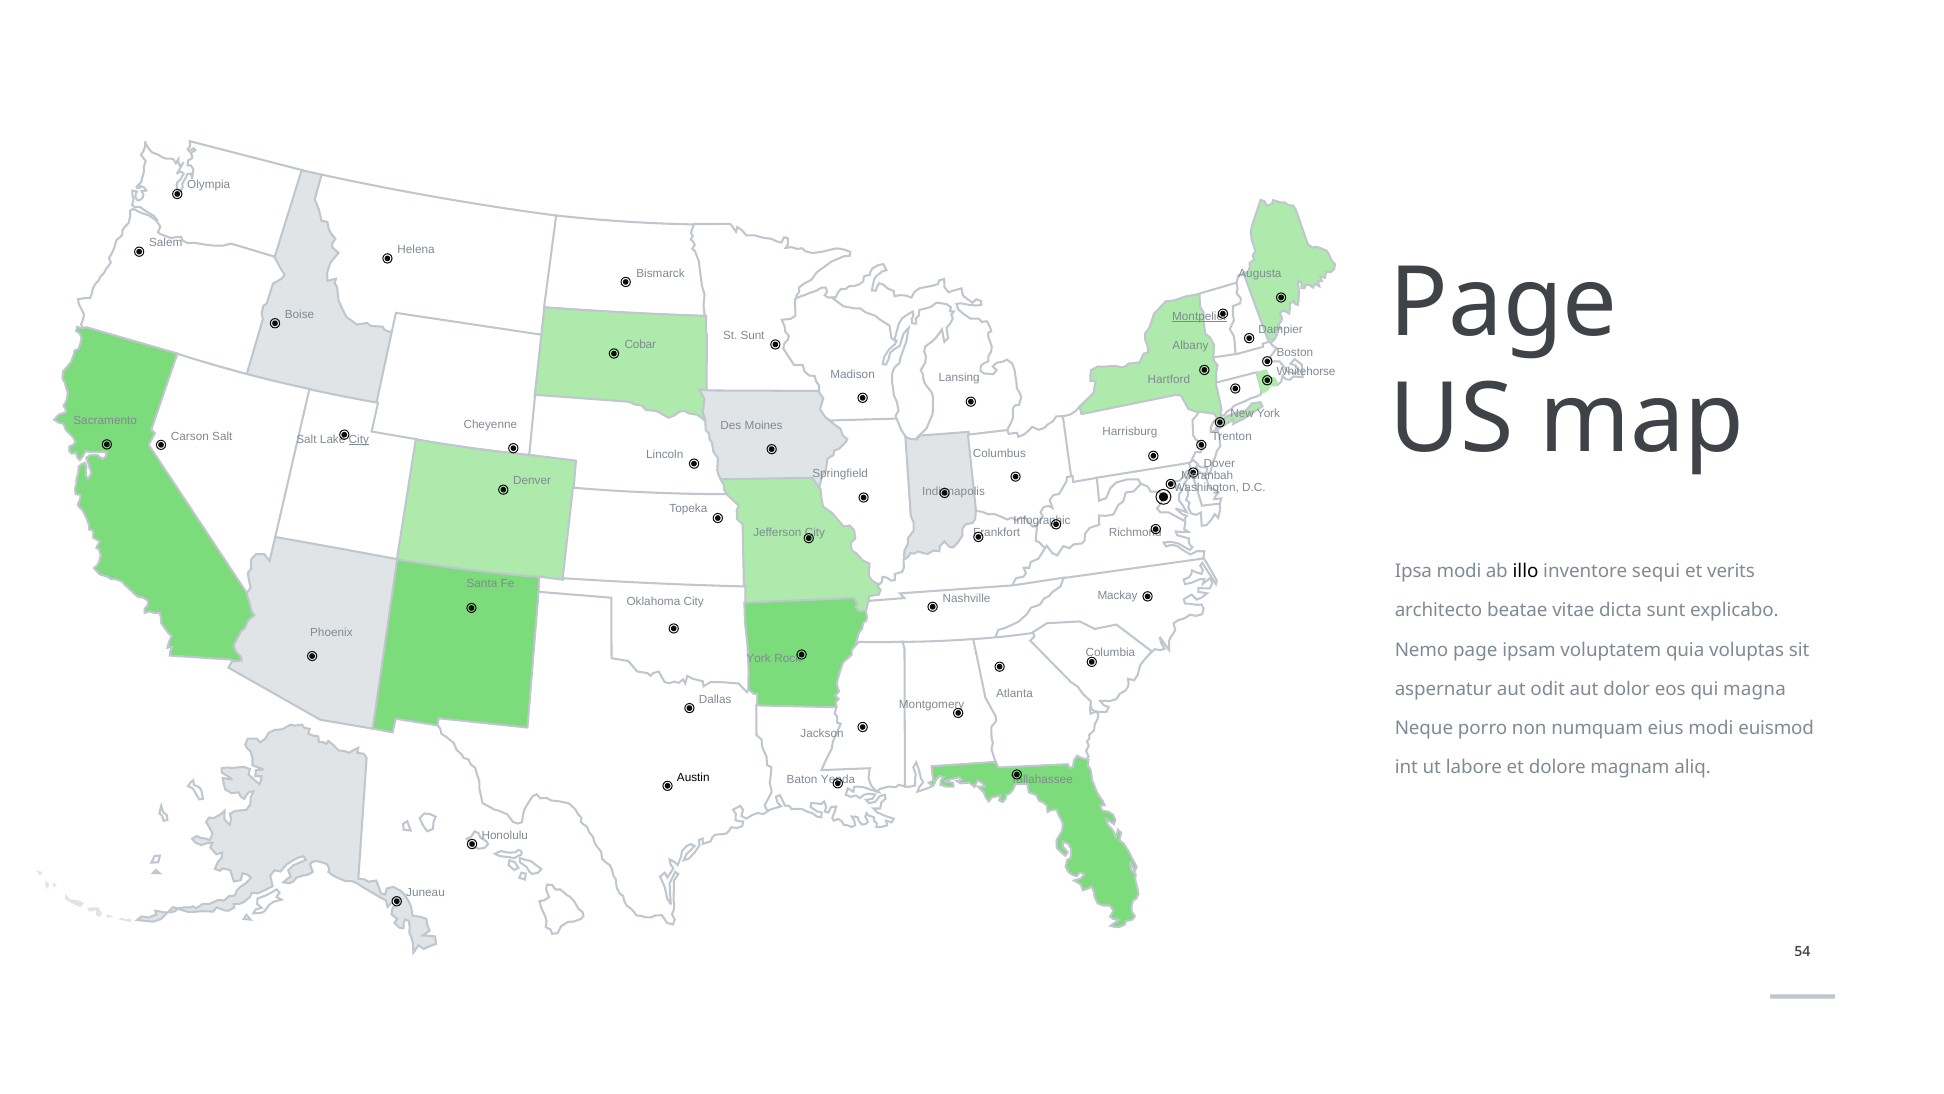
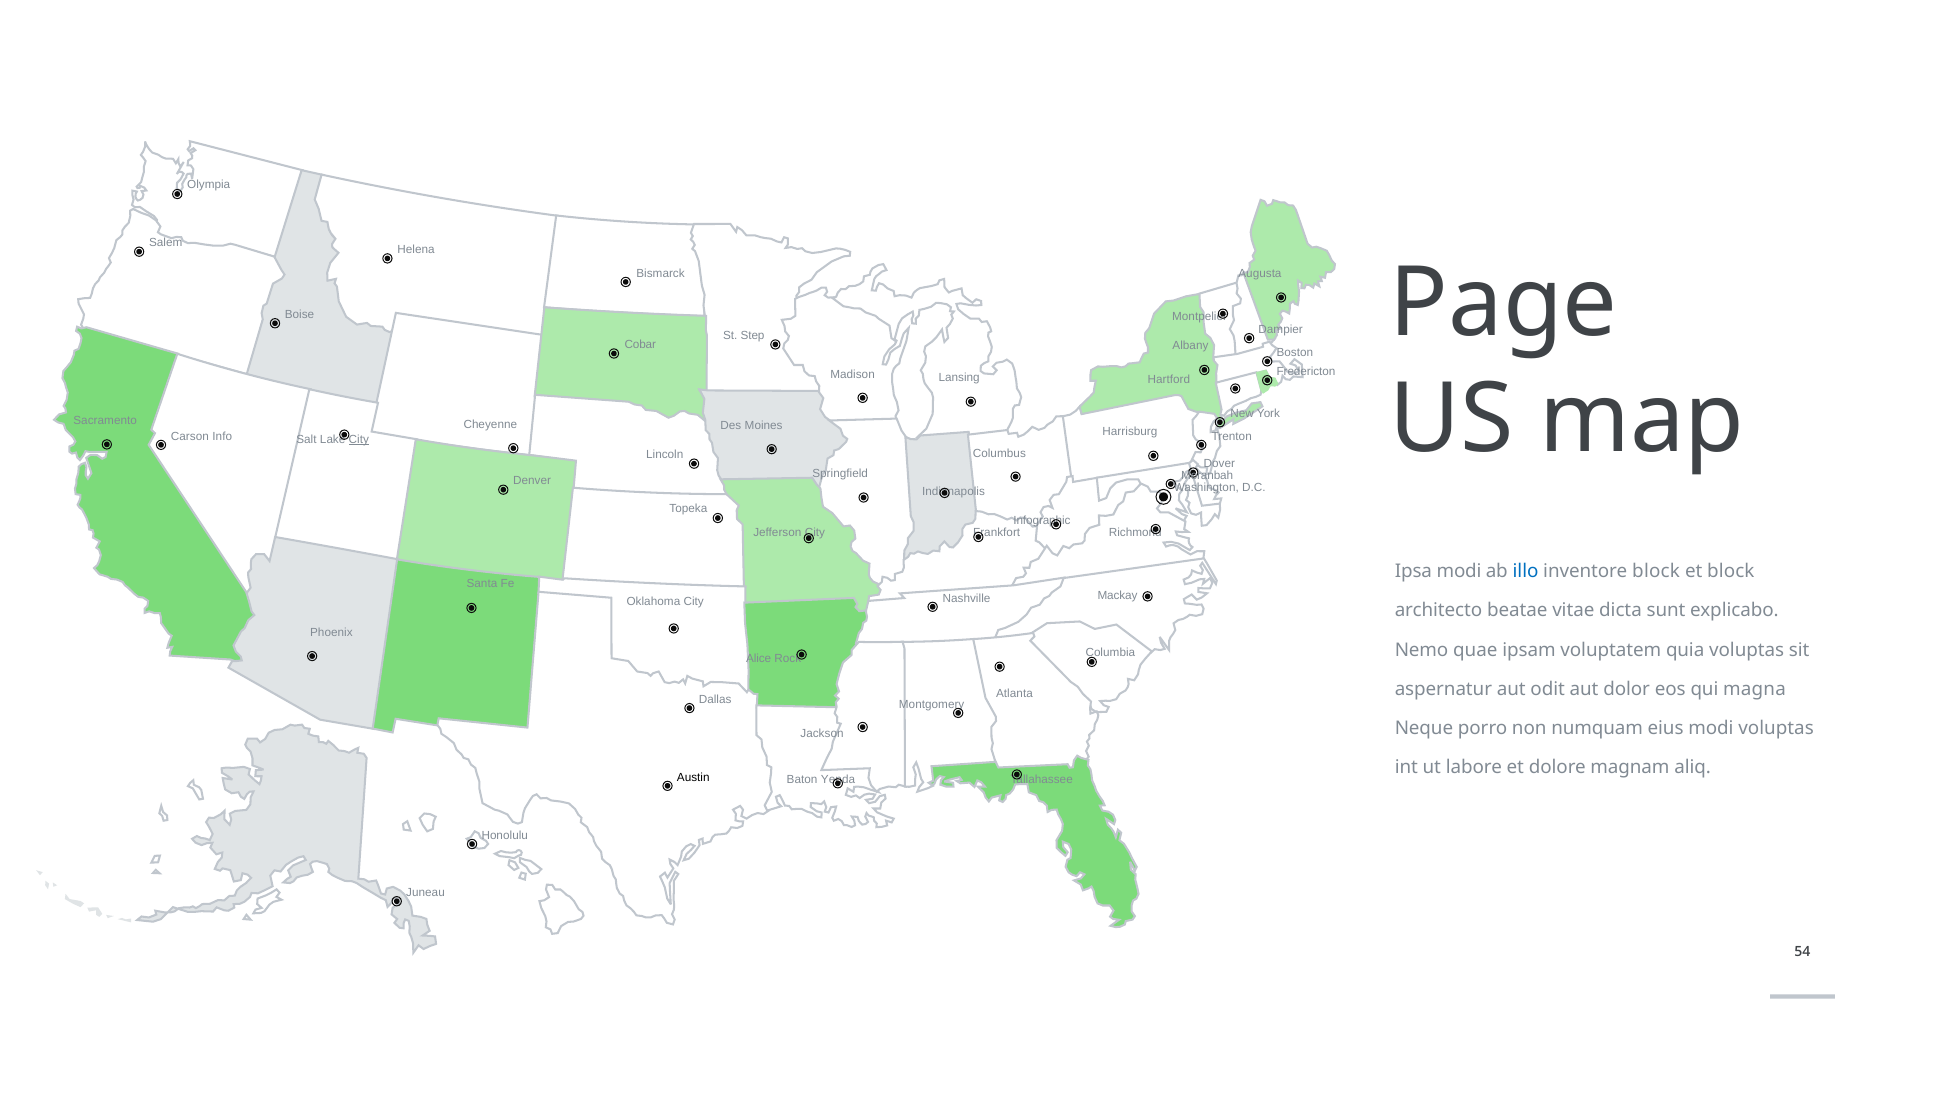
Montpelier underline: present -> none (1200, 316)
St Sunt: Sunt -> Step (753, 335)
Whitehorse: Whitehorse -> Fredericton (1306, 371)
Carson Salt: Salt -> Info (222, 436)
illo colour: black -> blue (1526, 571)
inventore sequi: sequi -> block (1656, 571)
et verits: verits -> block (1731, 571)
Nemo page: page -> quae (1475, 650)
York: York -> Alice (759, 658)
modi euismod: euismod -> voluptas (1776, 728)
